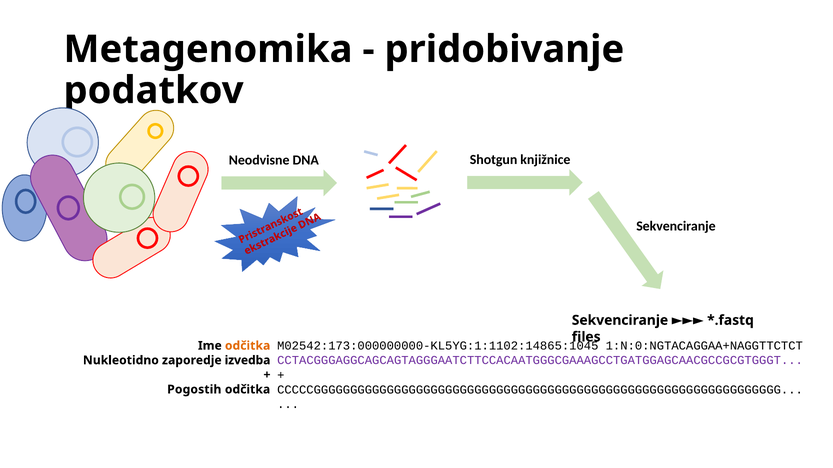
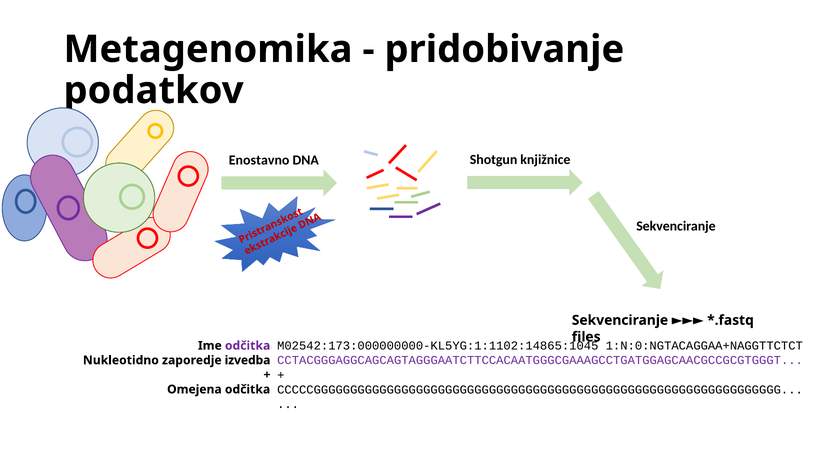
Neodvisne: Neodvisne -> Enostavno (259, 160)
odčitka colour: orange -> purple (248, 346)
Pogostih: Pogostih -> Omejena (194, 390)
